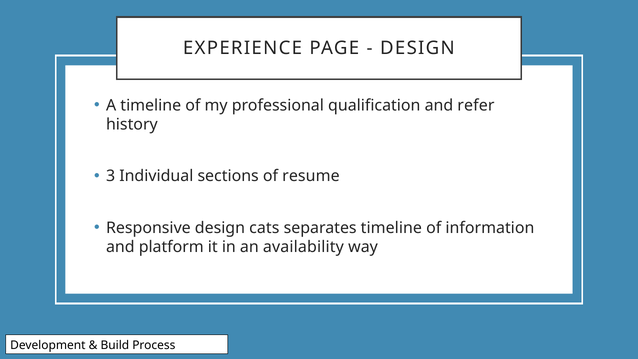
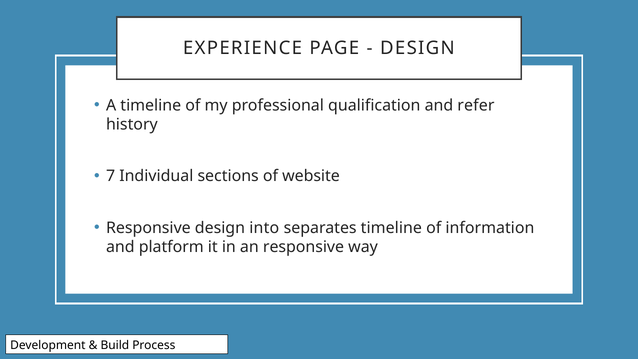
3: 3 -> 7 (111, 176)
resume: resume -> website (311, 176)
cats: cats -> into (264, 228)
an availability: availability -> responsive (304, 247)
